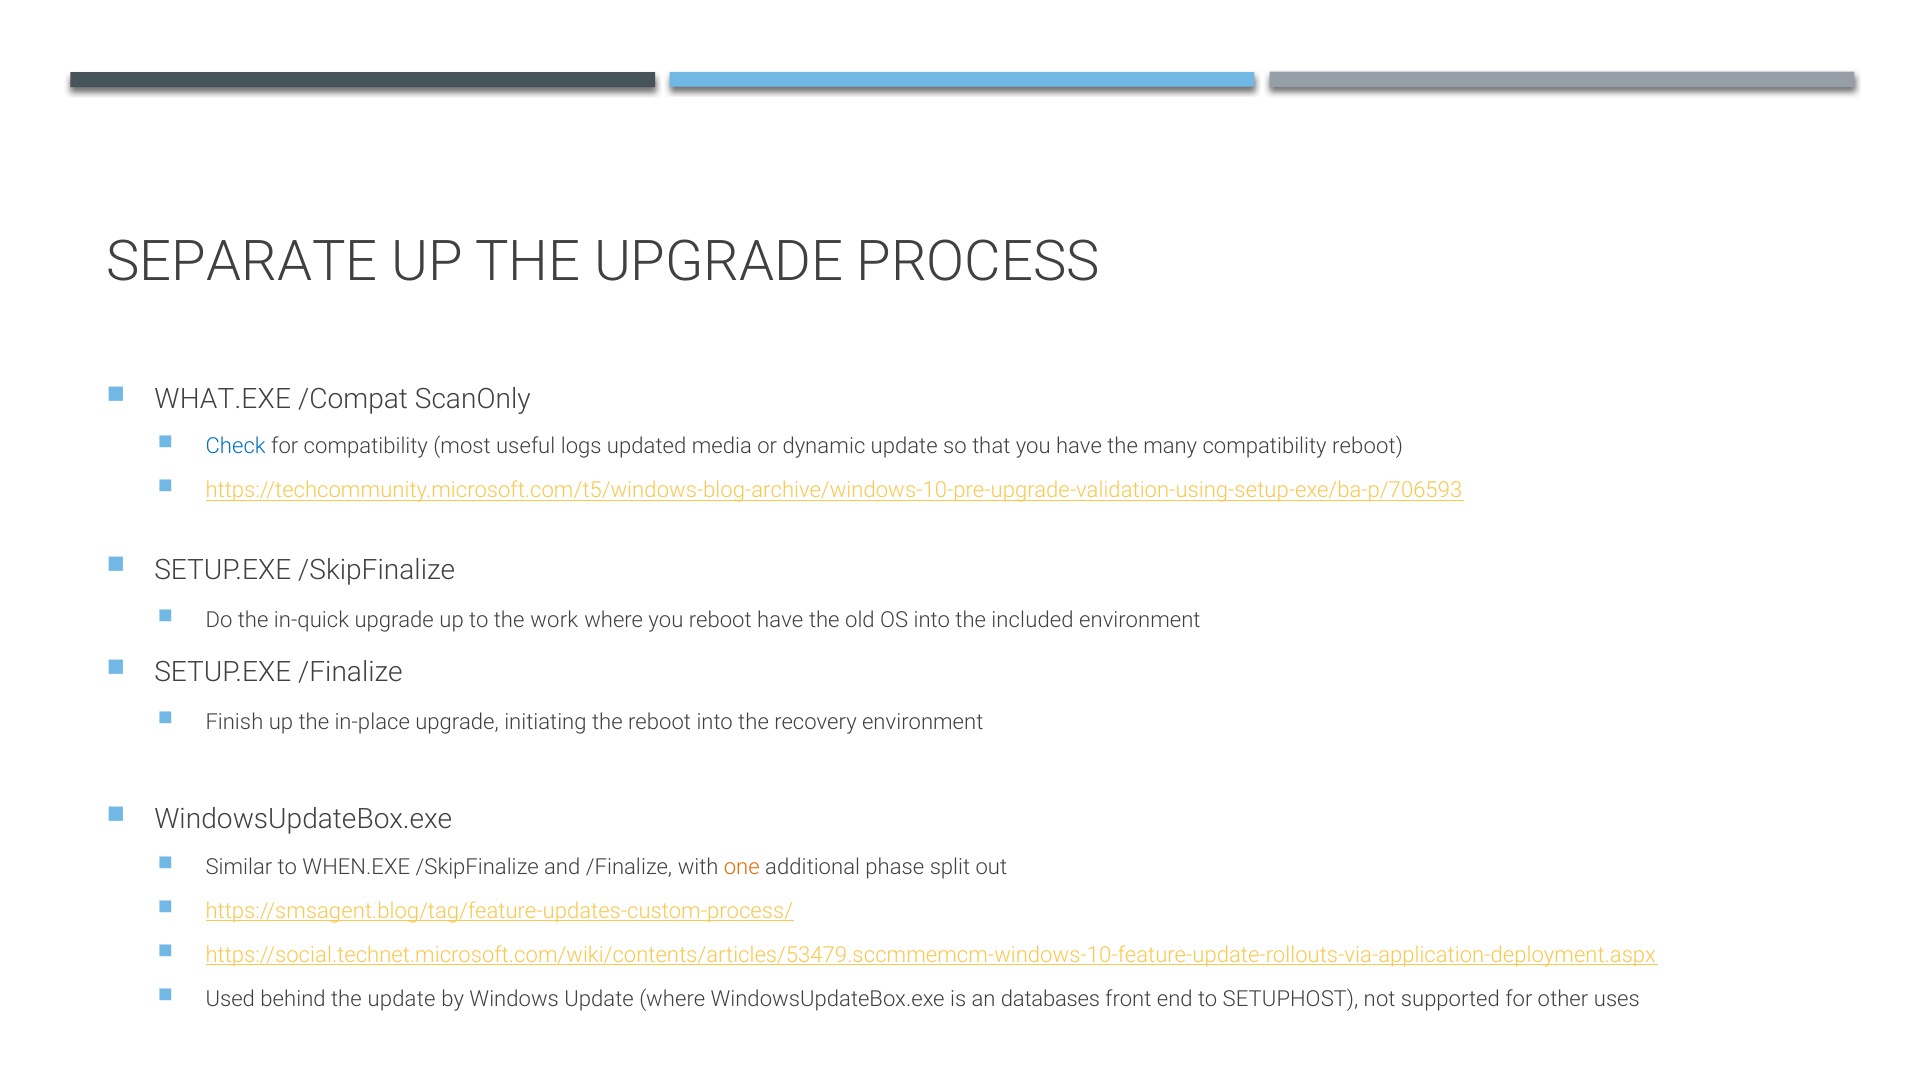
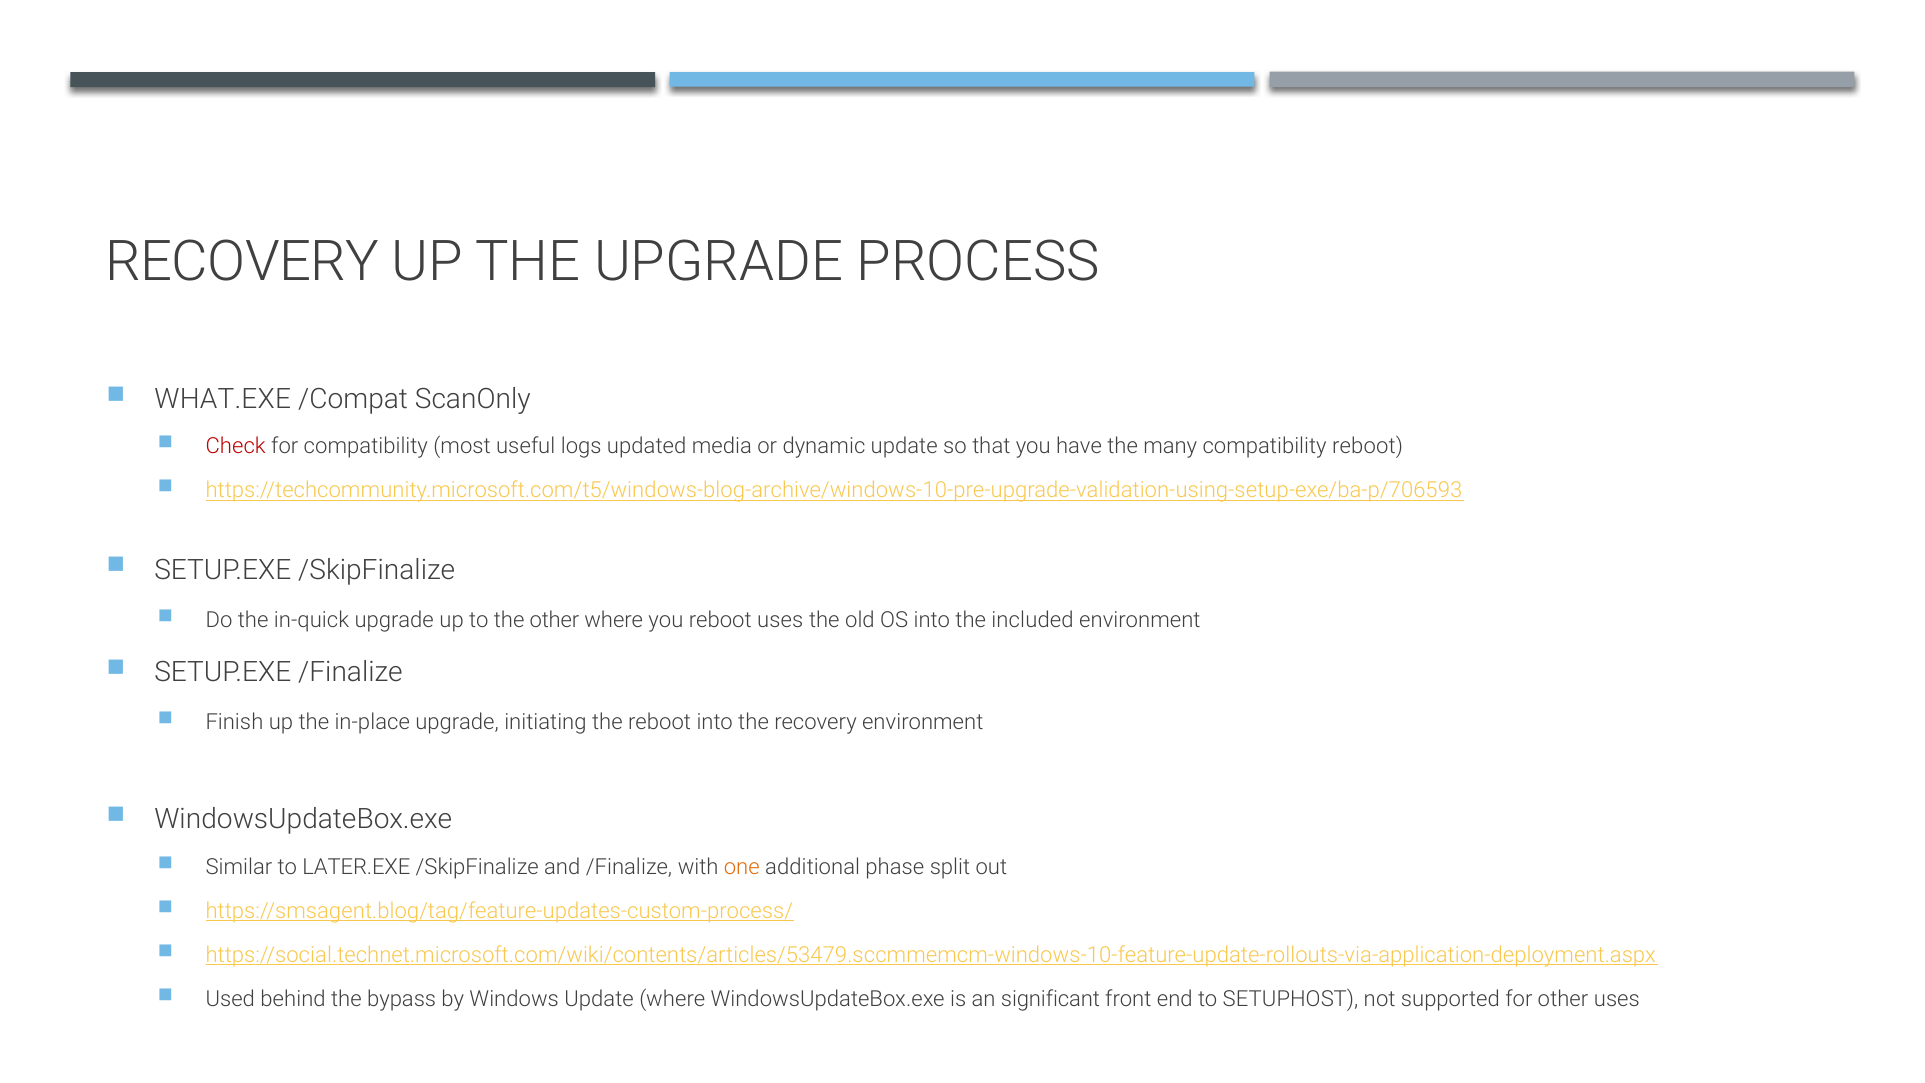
SEPARATE: SEPARATE -> RECOVERY (242, 261)
Check colour: blue -> red (236, 446)
the work: work -> other (554, 620)
reboot have: have -> uses (780, 620)
WHEN.EXE: WHEN.EXE -> LATER.EXE (356, 867)
the update: update -> bypass (402, 999)
databases: databases -> significant (1050, 999)
